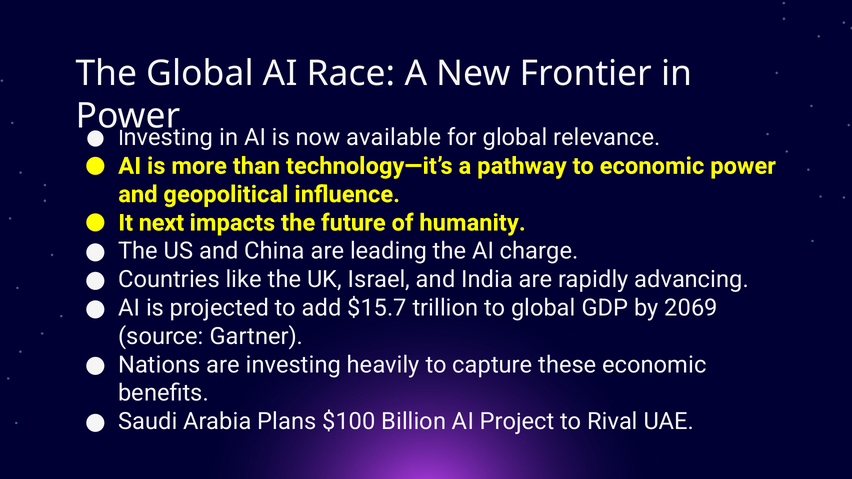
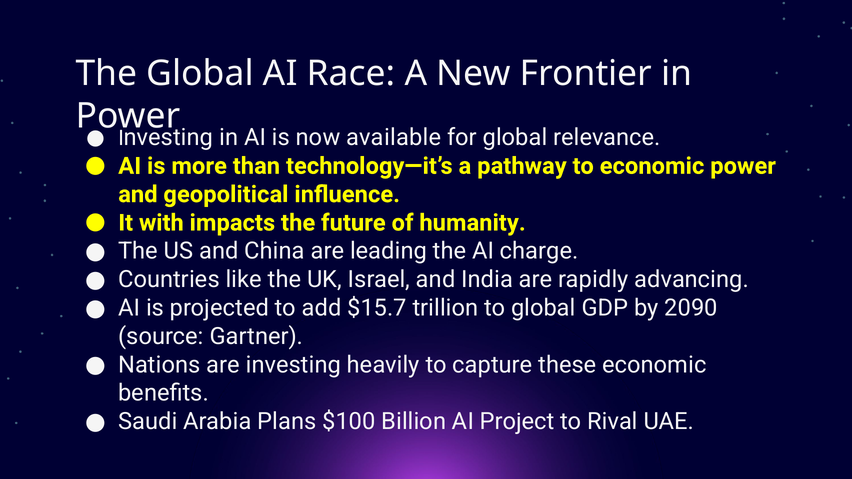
next: next -> with (161, 223)
2069: 2069 -> 2090 (691, 308)
